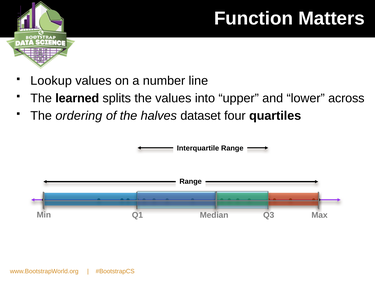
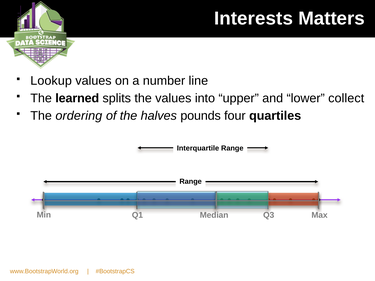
Function: Function -> Interests (253, 18)
across: across -> collect (346, 98)
dataset: dataset -> pounds (201, 116)
